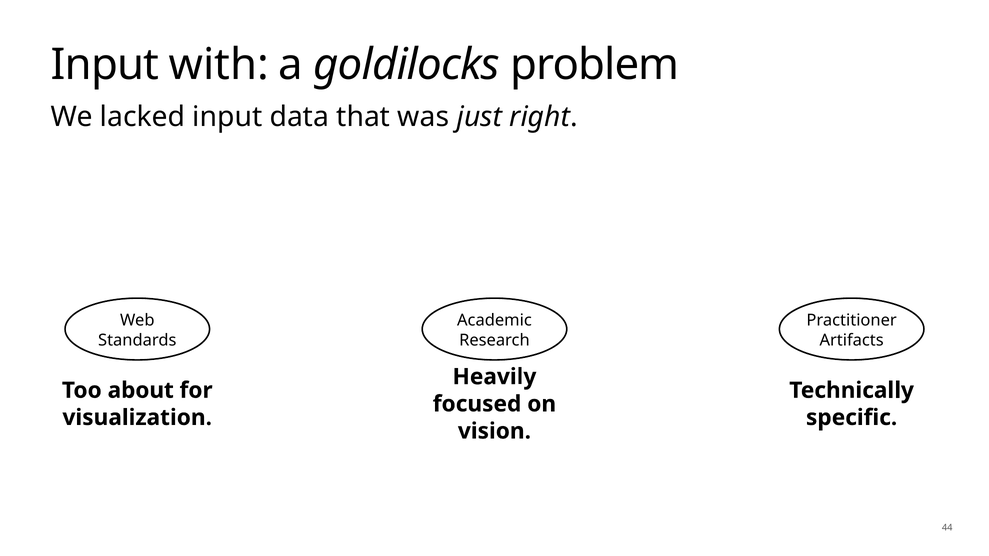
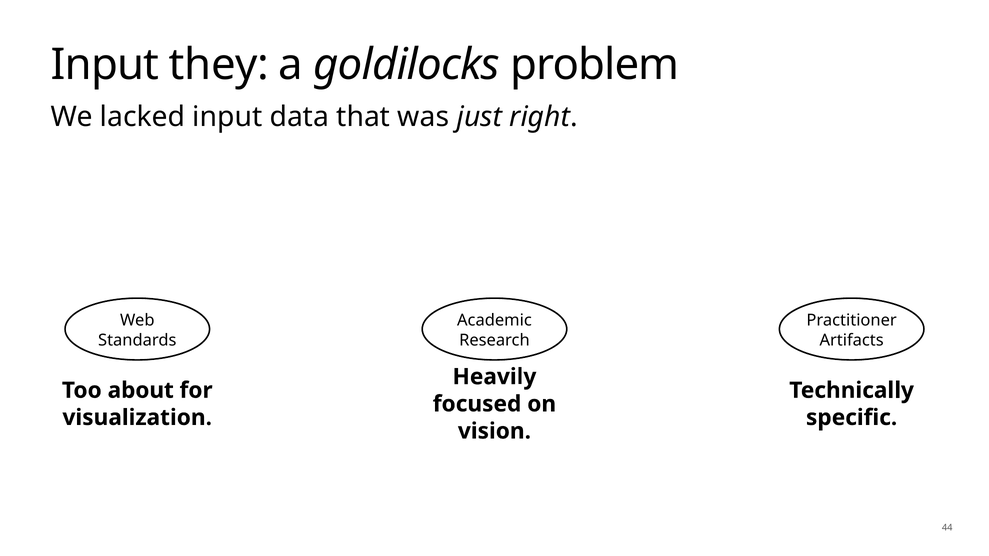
with: with -> they (219, 65)
